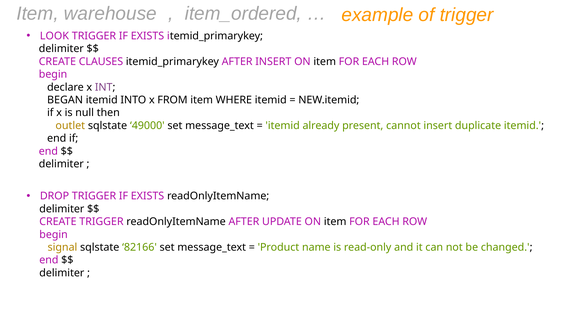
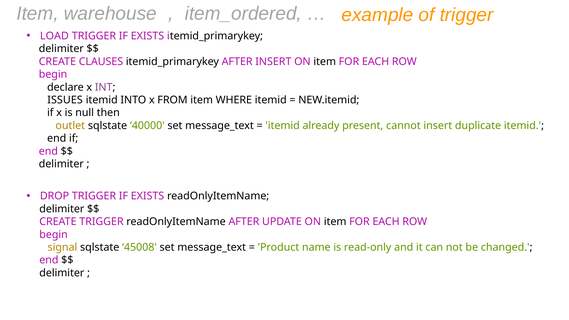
LOOK: LOOK -> LOAD (54, 36)
BEGAN: BEGAN -> ISSUES (65, 100)
49000: 49000 -> 40000 (147, 126)
82166: 82166 -> 45008 (139, 247)
